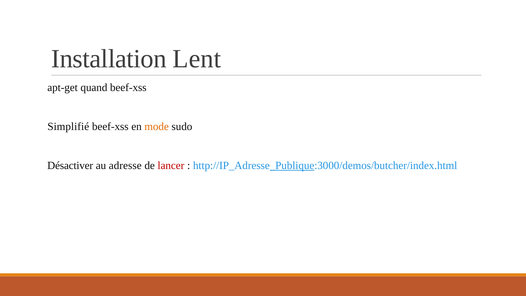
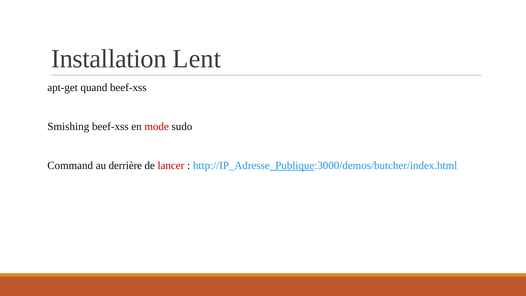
Simplifié: Simplifié -> Smishing (68, 126)
mode colour: orange -> red (157, 126)
Désactiver: Désactiver -> Command (70, 165)
adresse: adresse -> derrière (125, 165)
